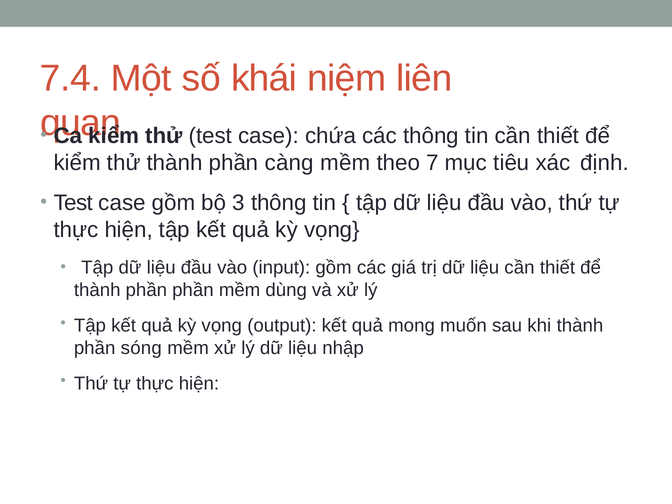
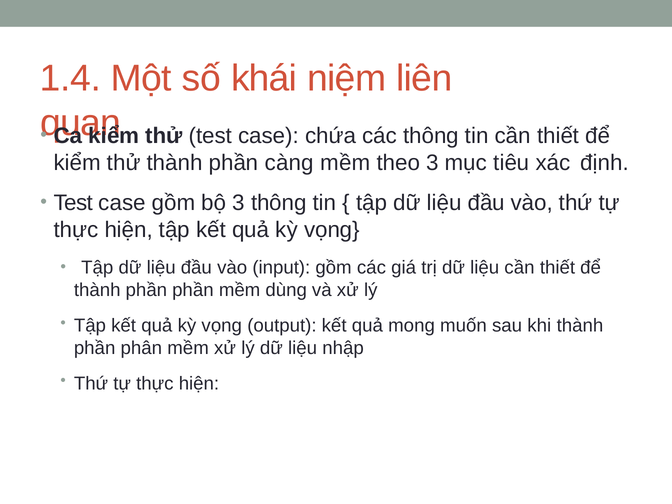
7.4: 7.4 -> 1.4 (71, 78)
theo 7: 7 -> 3 (432, 163)
sóng: sóng -> phân (141, 348)
